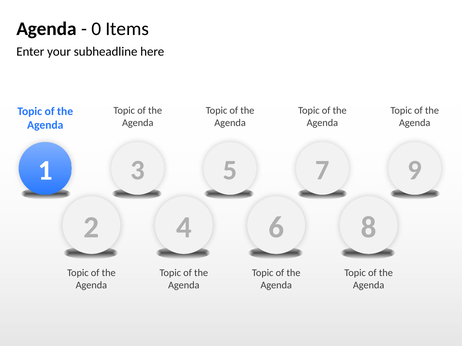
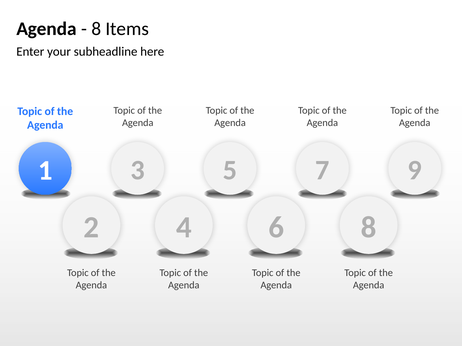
0: 0 -> 8 (96, 29)
